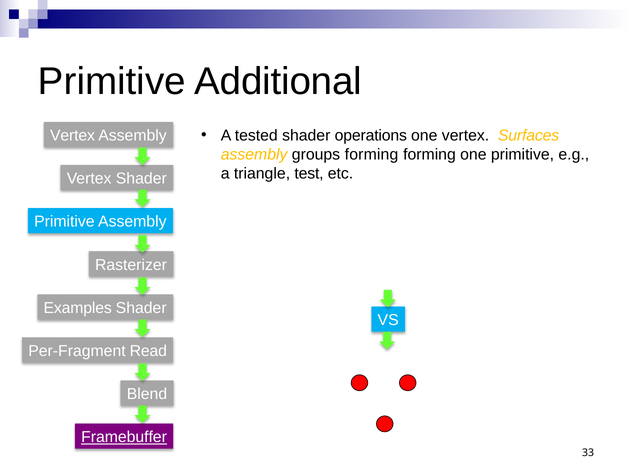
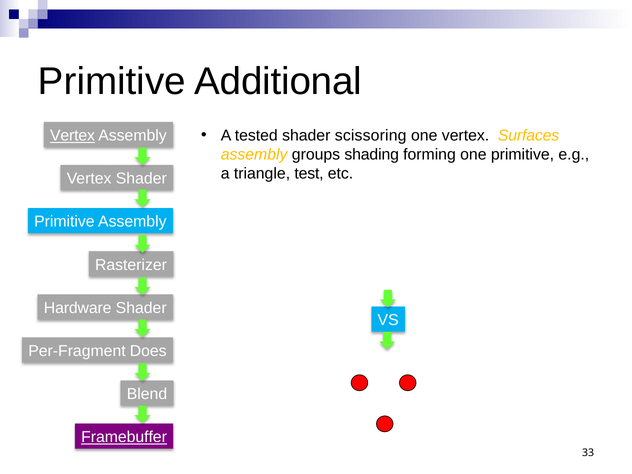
operations: operations -> scissoring (371, 136)
Vertex underline: none -> present (73, 136)
groups forming: forming -> shading (372, 155)
Examples: Examples -> Hardware (78, 308)
Read: Read -> Does (148, 351)
